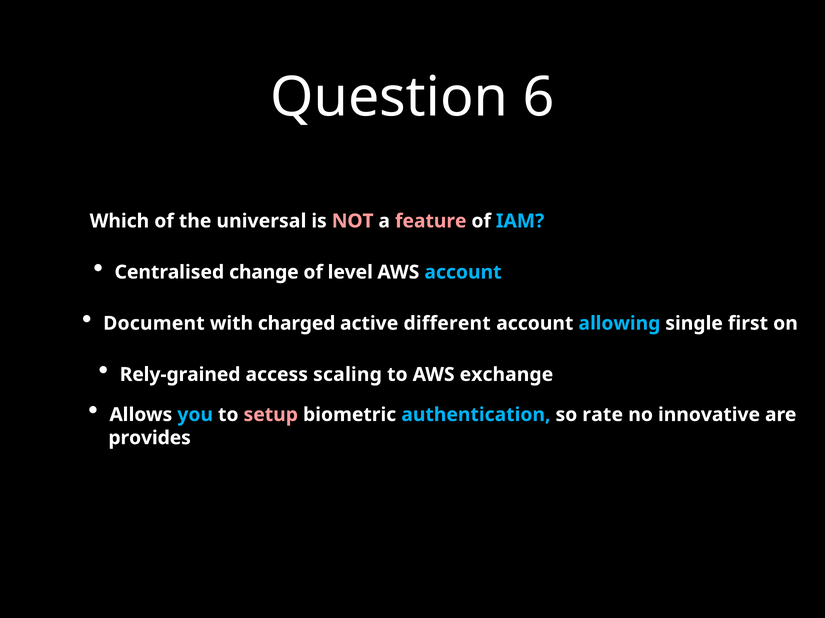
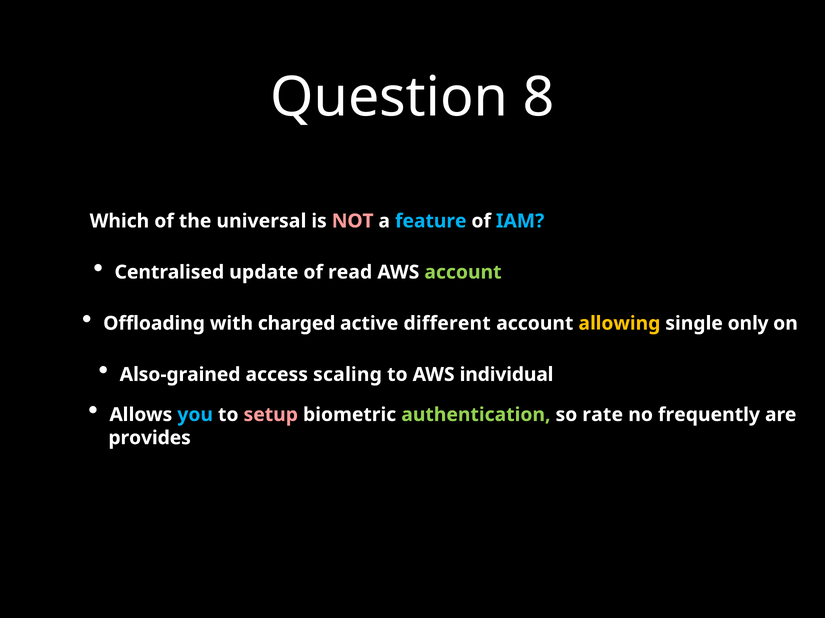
6: 6 -> 8 (538, 98)
feature colour: pink -> light blue (431, 221)
change: change -> update (264, 273)
level: level -> read (350, 273)
account colour: light blue -> light green (463, 273)
Document: Document -> Offloading (154, 324)
allowing colour: light blue -> yellow (619, 324)
first: first -> only (748, 324)
Rely-grained: Rely-grained -> Also-grained (180, 375)
exchange: exchange -> individual (507, 375)
authentication colour: light blue -> light green (476, 415)
innovative: innovative -> frequently (709, 415)
